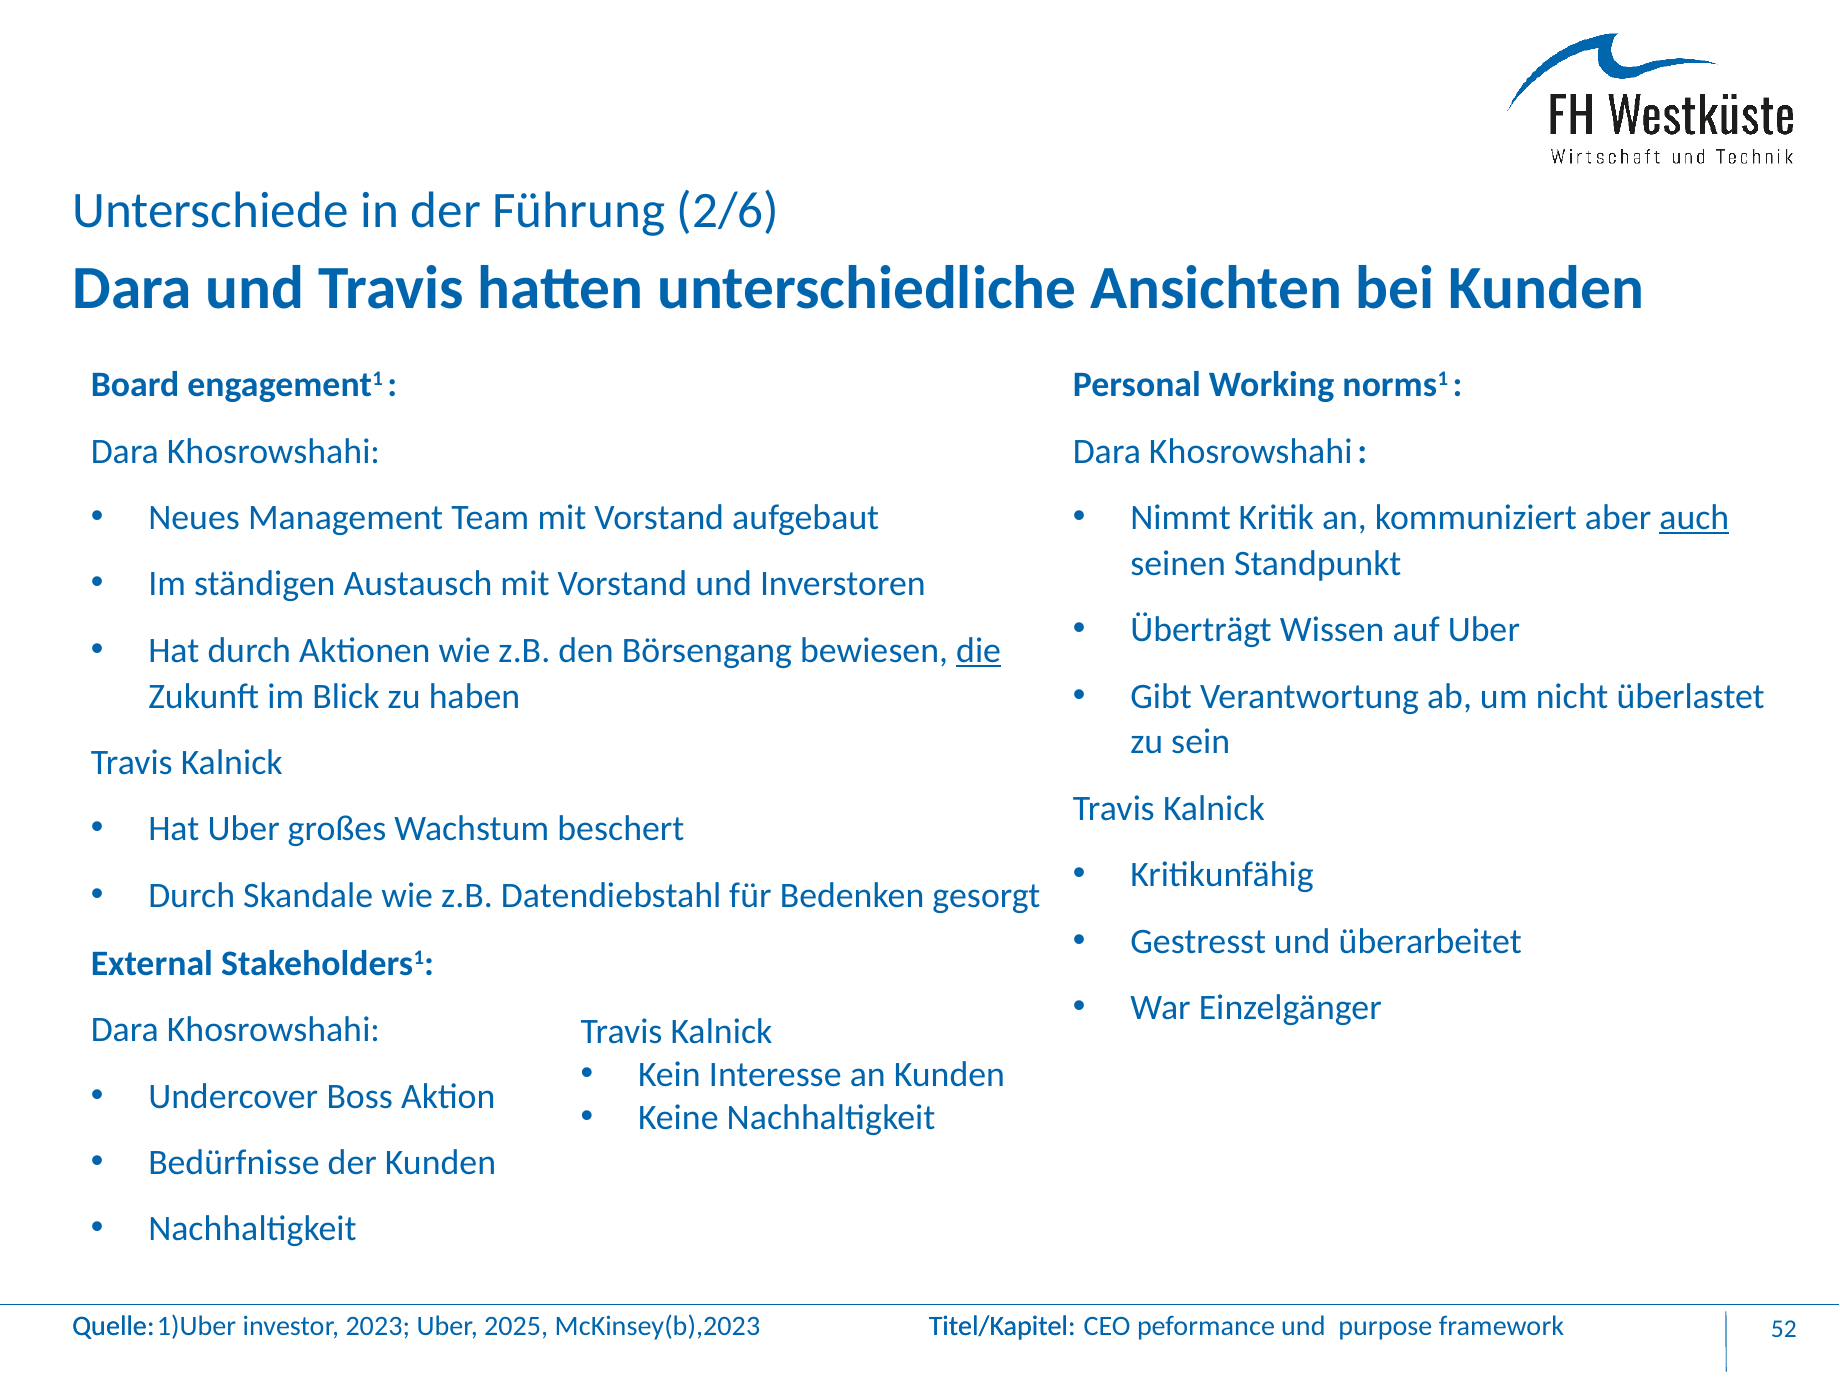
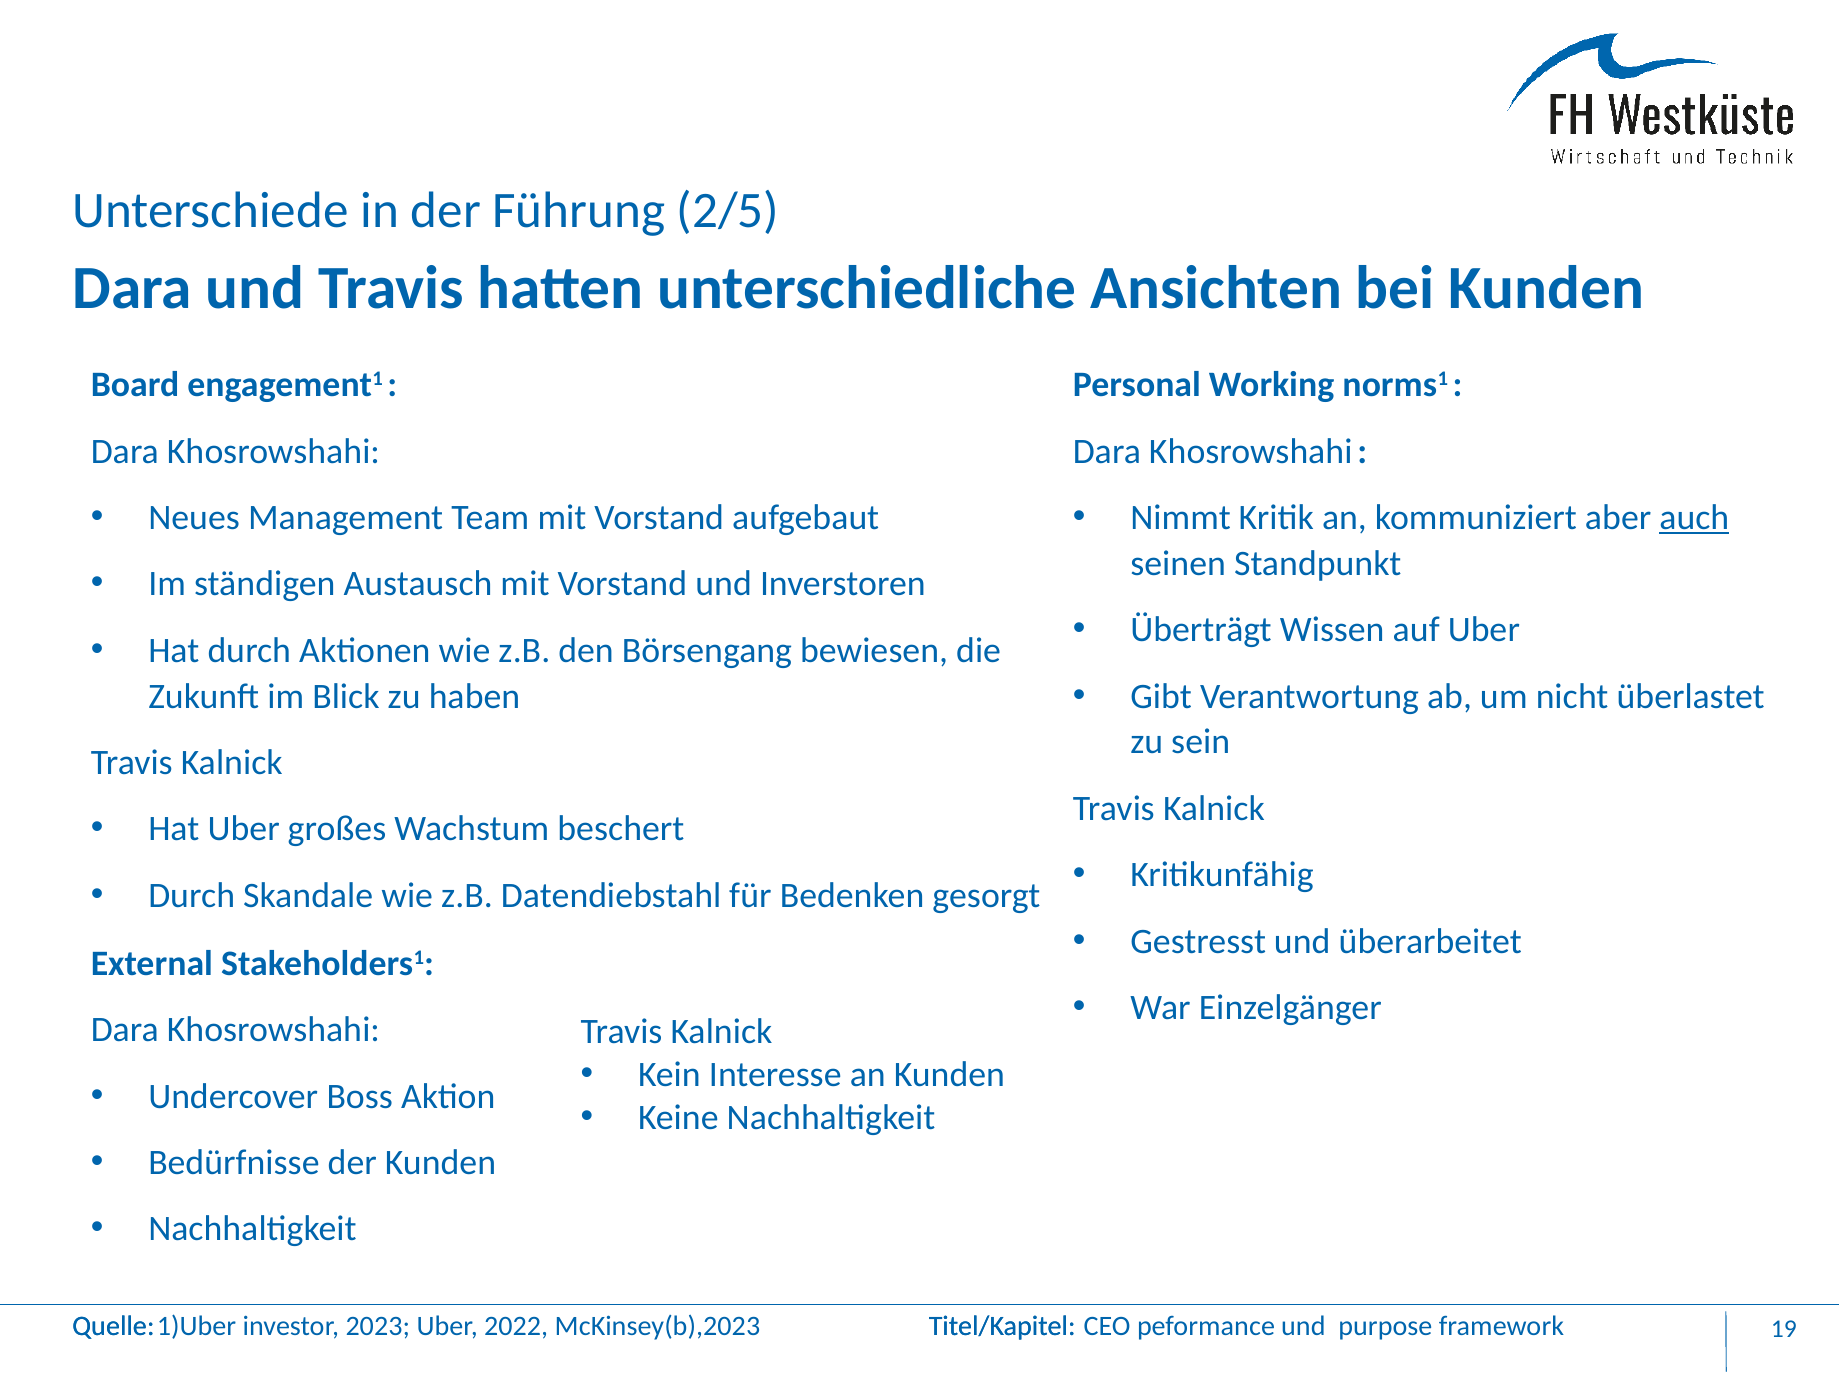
2/6: 2/6 -> 2/5 (728, 211)
die underline: present -> none (979, 650)
52: 52 -> 19 (1784, 1329)
2025: 2025 -> 2022 (516, 1327)
